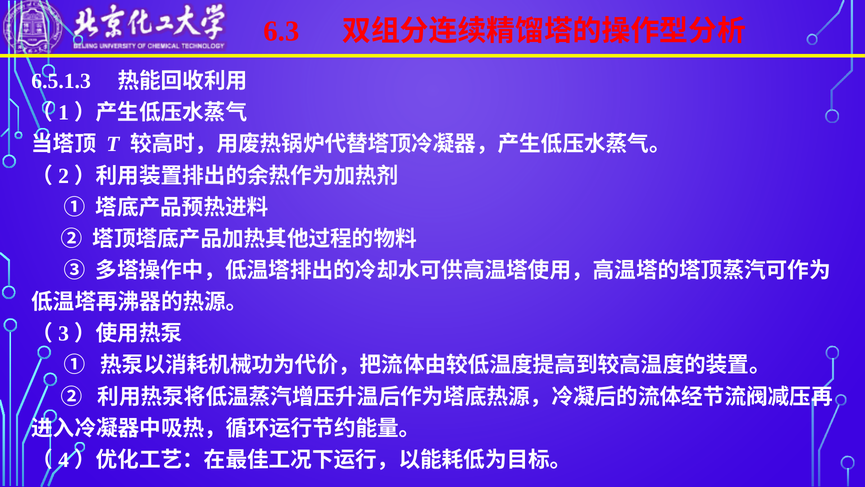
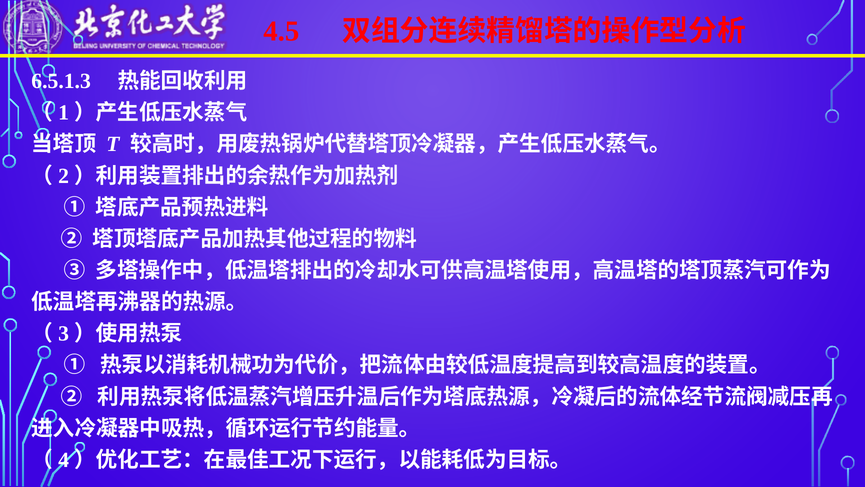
6.3: 6.3 -> 4.5 (281, 31)
